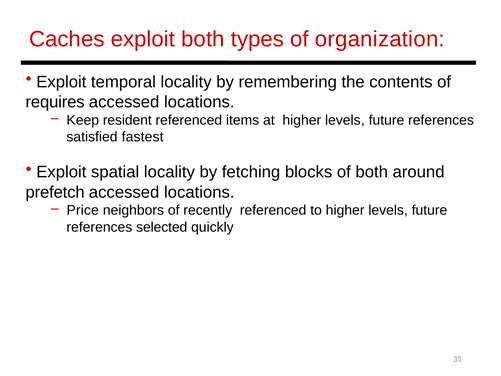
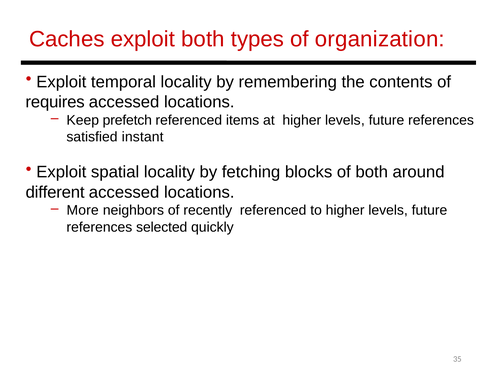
resident: resident -> prefetch (127, 120)
fastest: fastest -> instant (143, 137)
prefetch: prefetch -> different (55, 192)
Price: Price -> More (83, 210)
